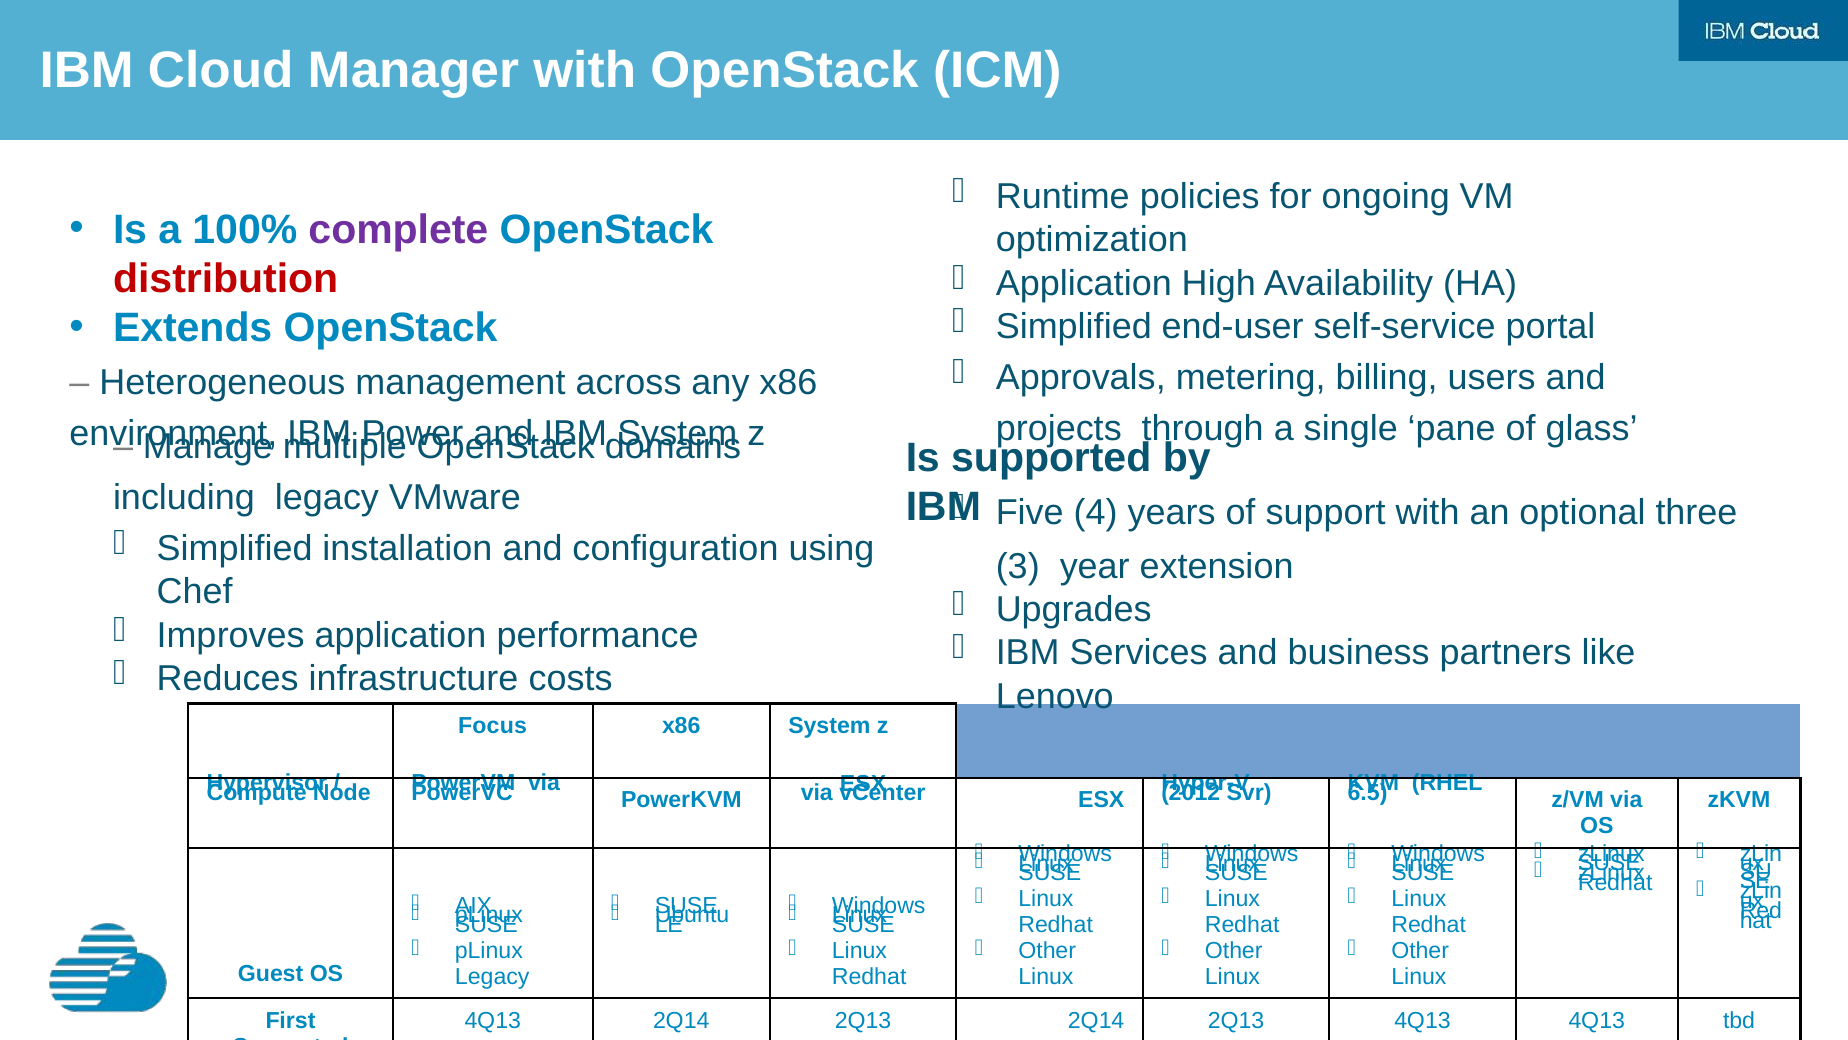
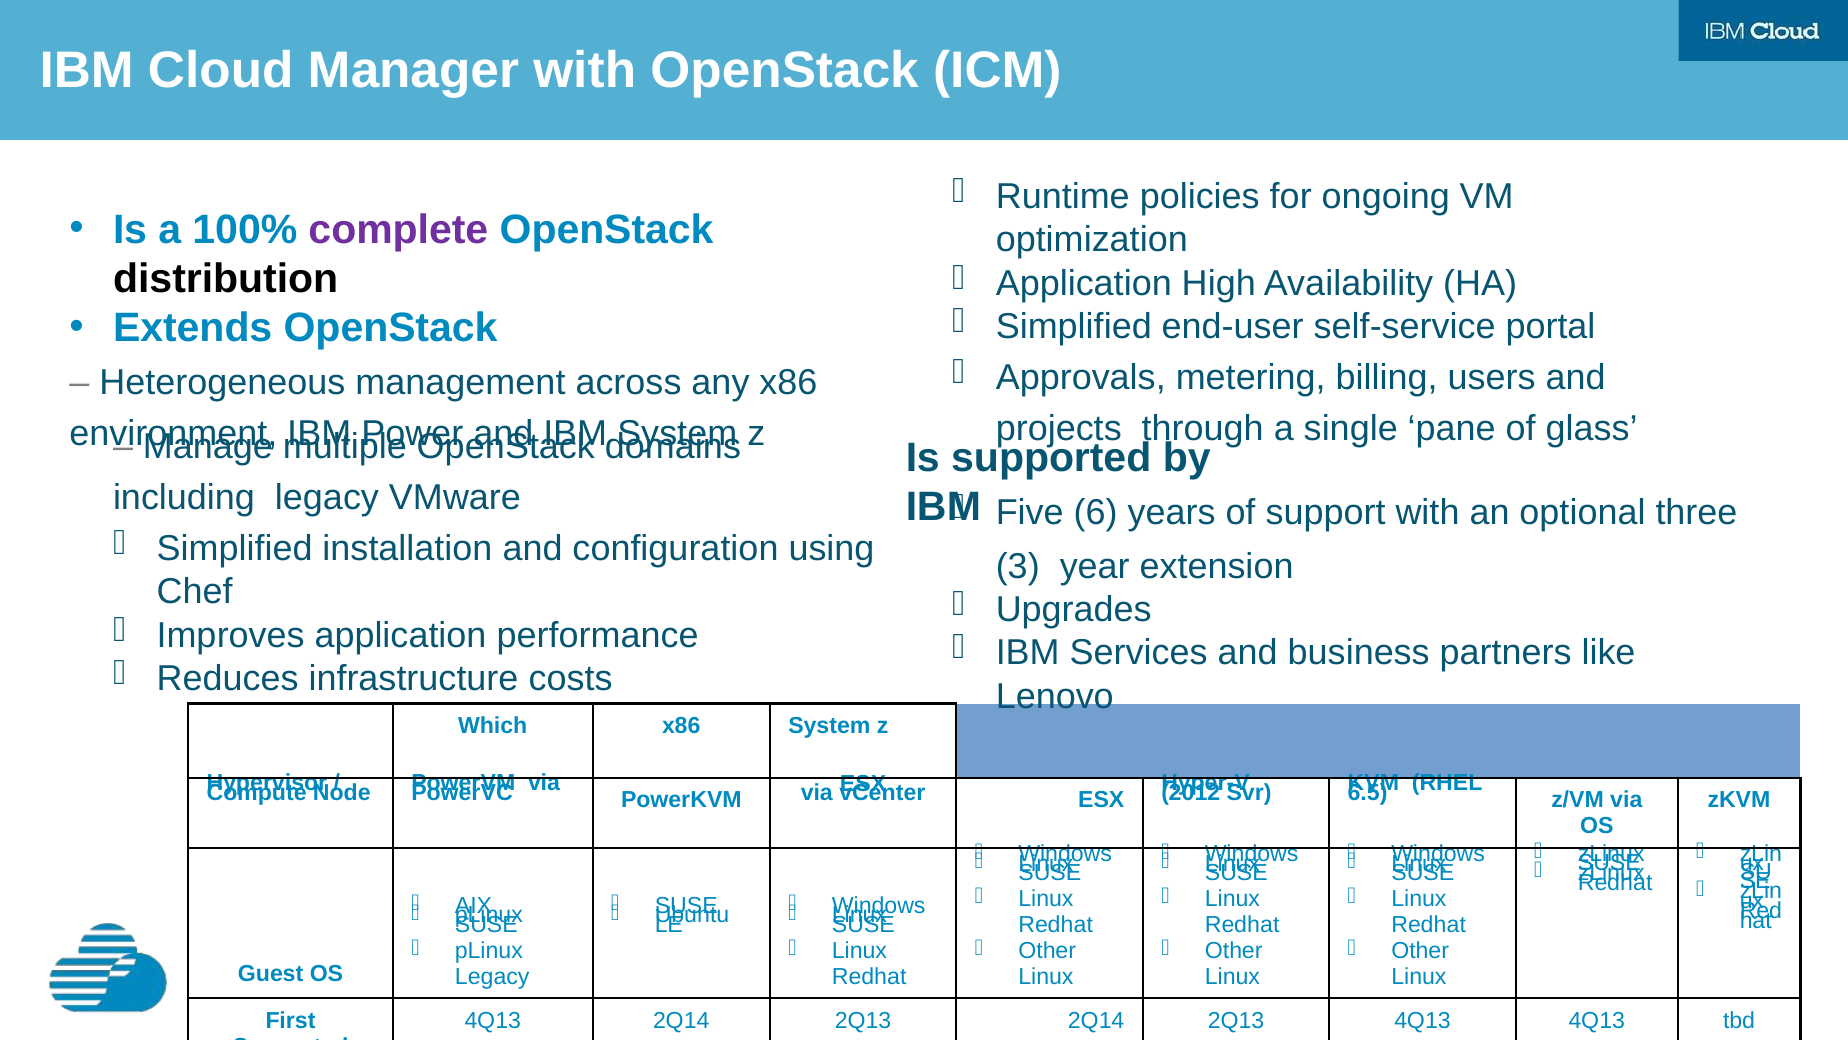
distribution colour: red -> black (226, 279)
4: 4 -> 6 (1096, 512)
Focus: Focus -> Which (493, 726)
